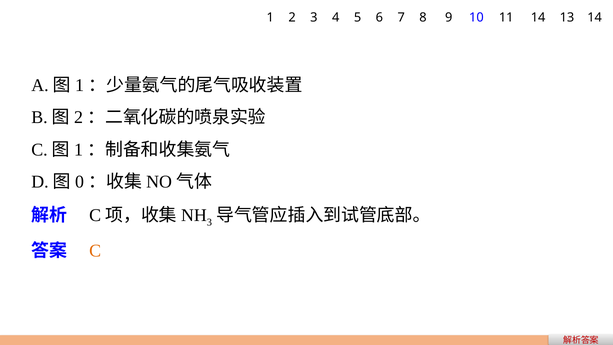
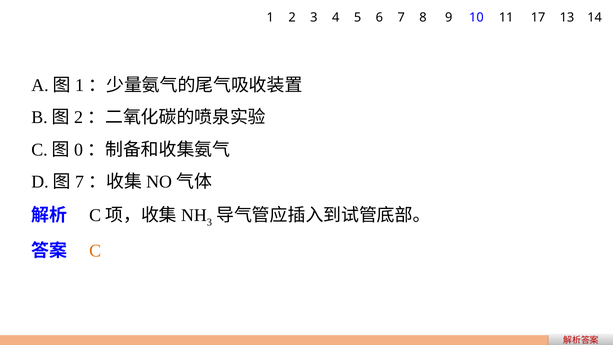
11 14: 14 -> 17 (538, 18)
1: 1 -> 0 (79, 150)
0: 0 -> 7 (80, 182)
